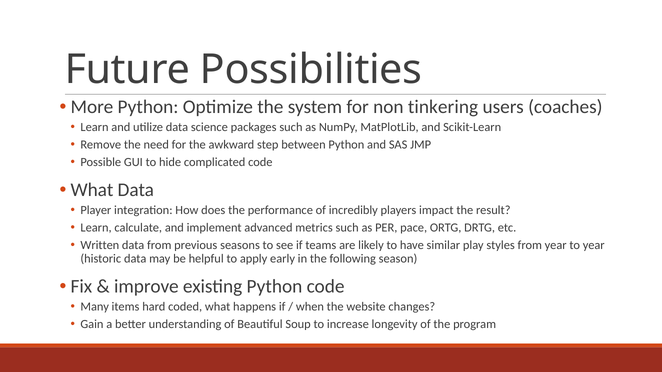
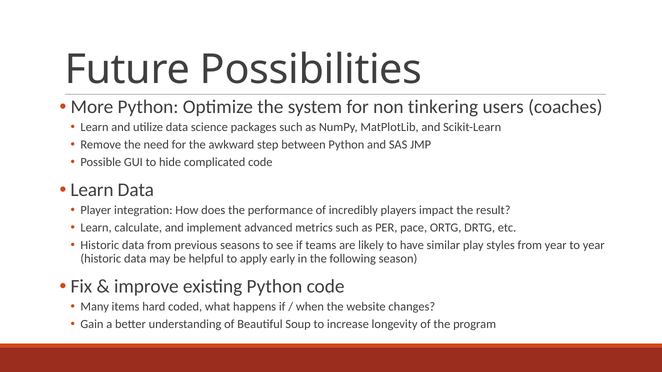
What: What -> Learn (92, 190)
Written: Written -> Historic (100, 245)
